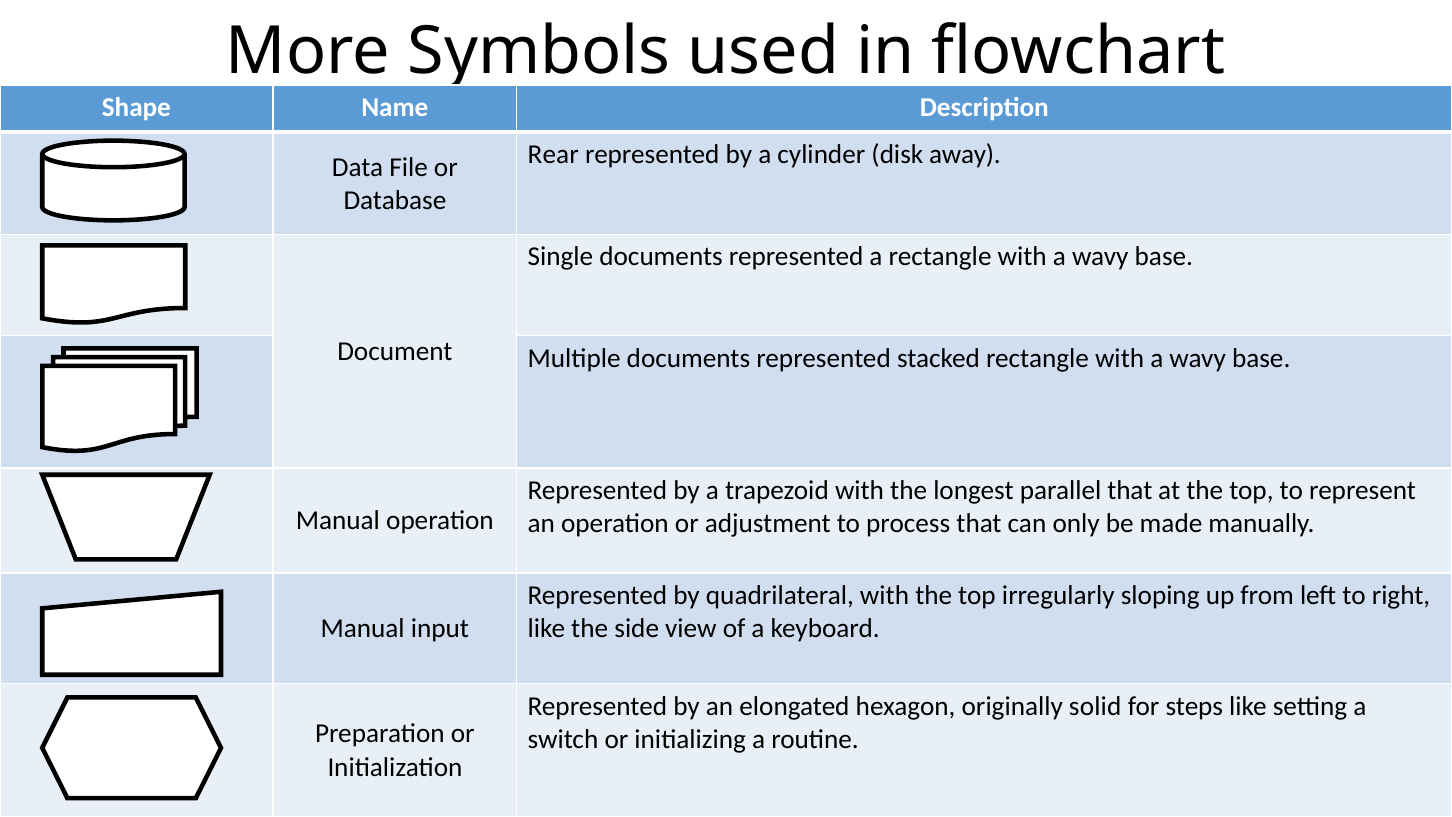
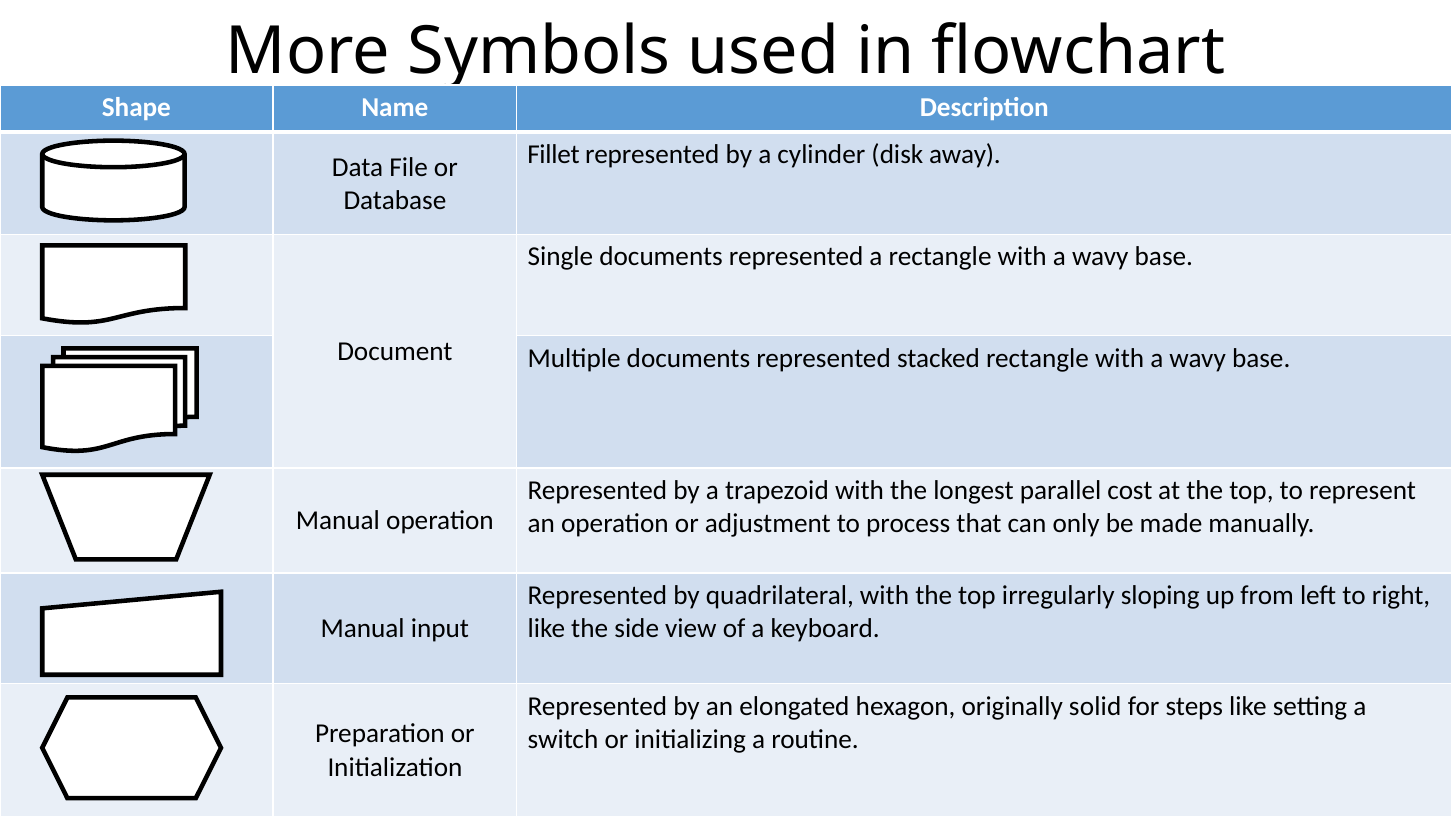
Rear: Rear -> Fillet (553, 155)
parallel that: that -> cost (1130, 490)
